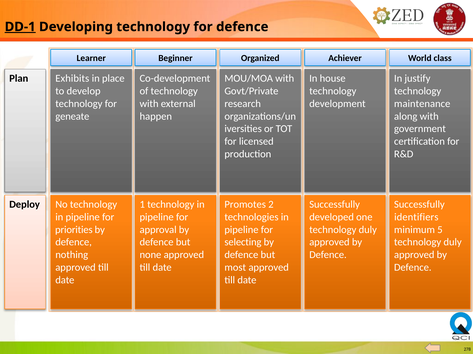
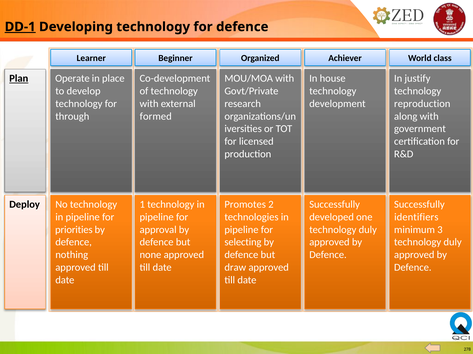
Plan underline: none -> present (19, 79)
Exhibits: Exhibits -> Operate (72, 79)
maintenance: maintenance -> reproduction (422, 104)
geneate: geneate -> through (72, 116)
happen: happen -> formed (156, 116)
5: 5 -> 3 (440, 230)
most: most -> draw (235, 268)
